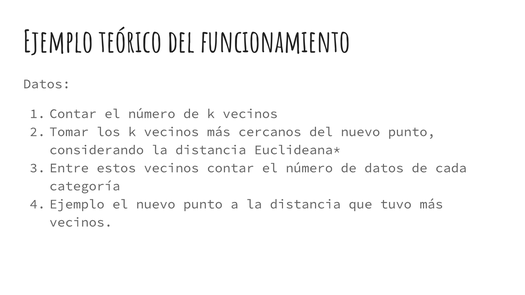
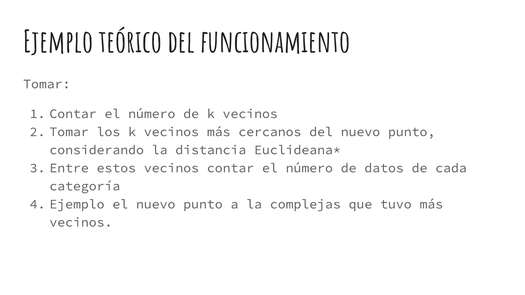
Datos: Datos -> Tomar (47, 84)
a la distancia: distancia -> complejas (305, 204)
